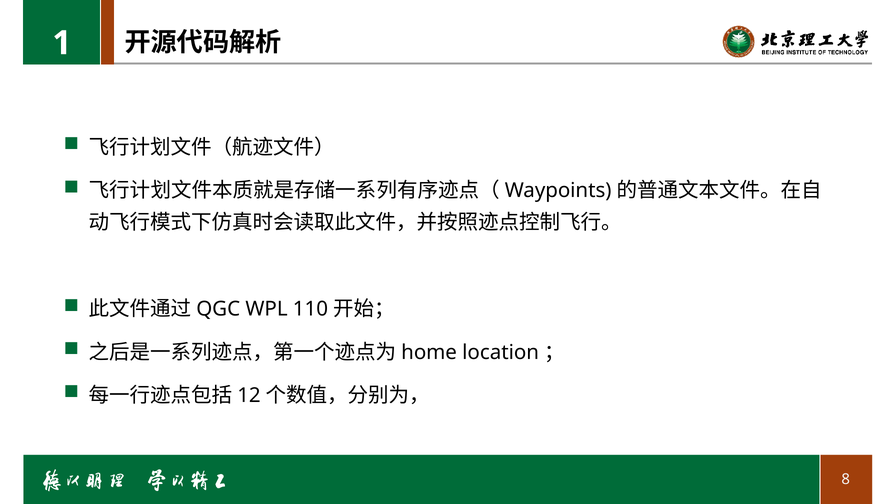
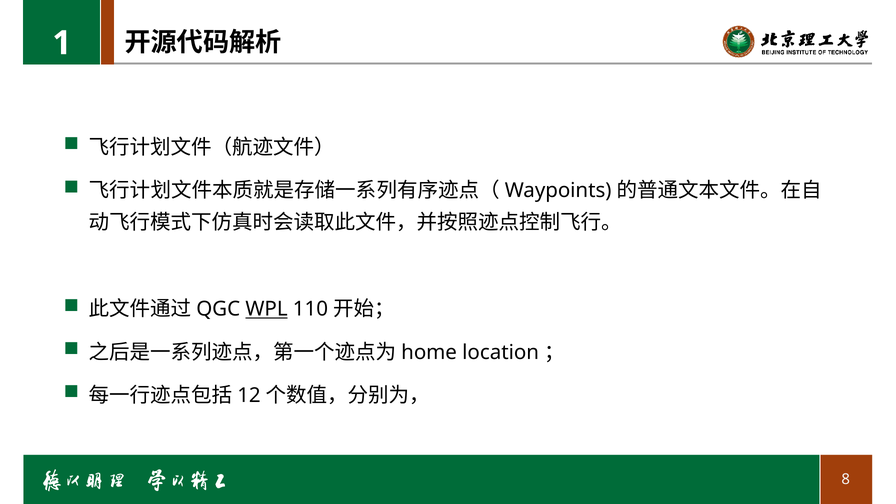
WPL underline: none -> present (267, 309)
